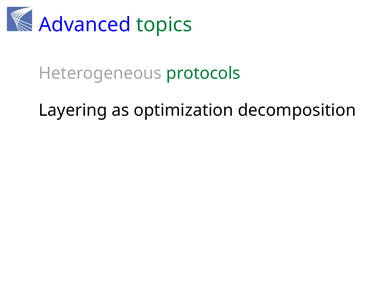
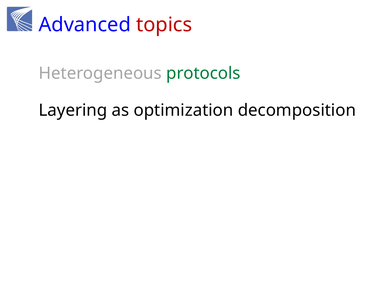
topics colour: green -> red (164, 25)
